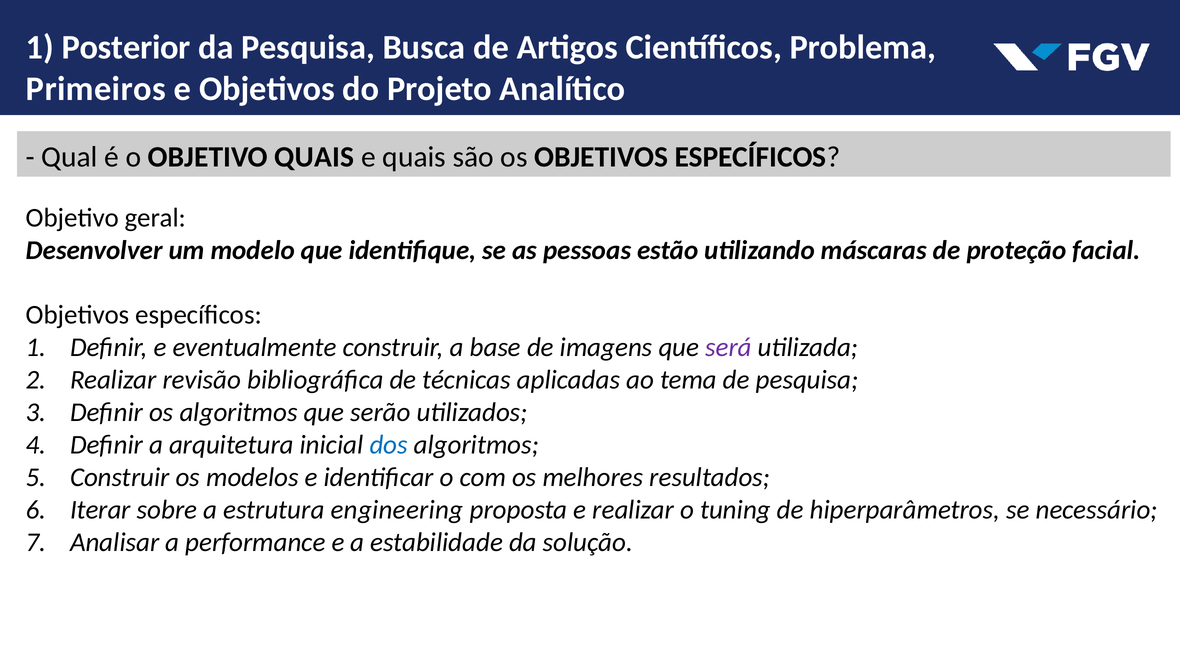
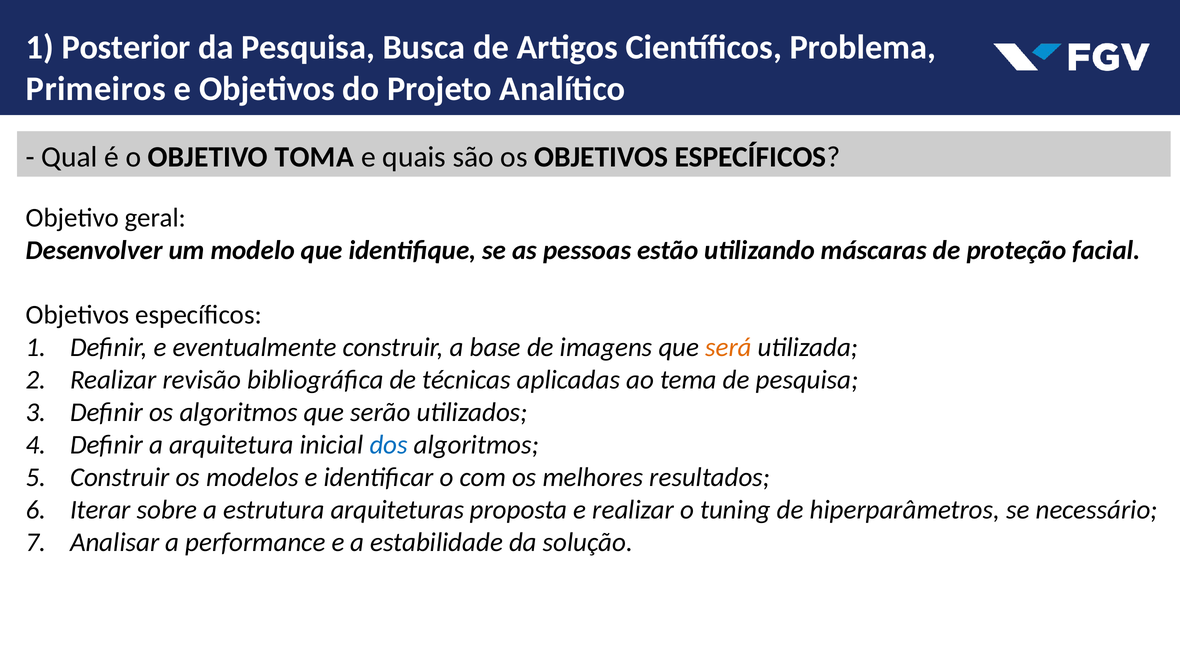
OBJETIVO QUAIS: QUAIS -> TOMA (314, 157)
será colour: purple -> orange (728, 347)
engineering: engineering -> arquiteturas (397, 510)
